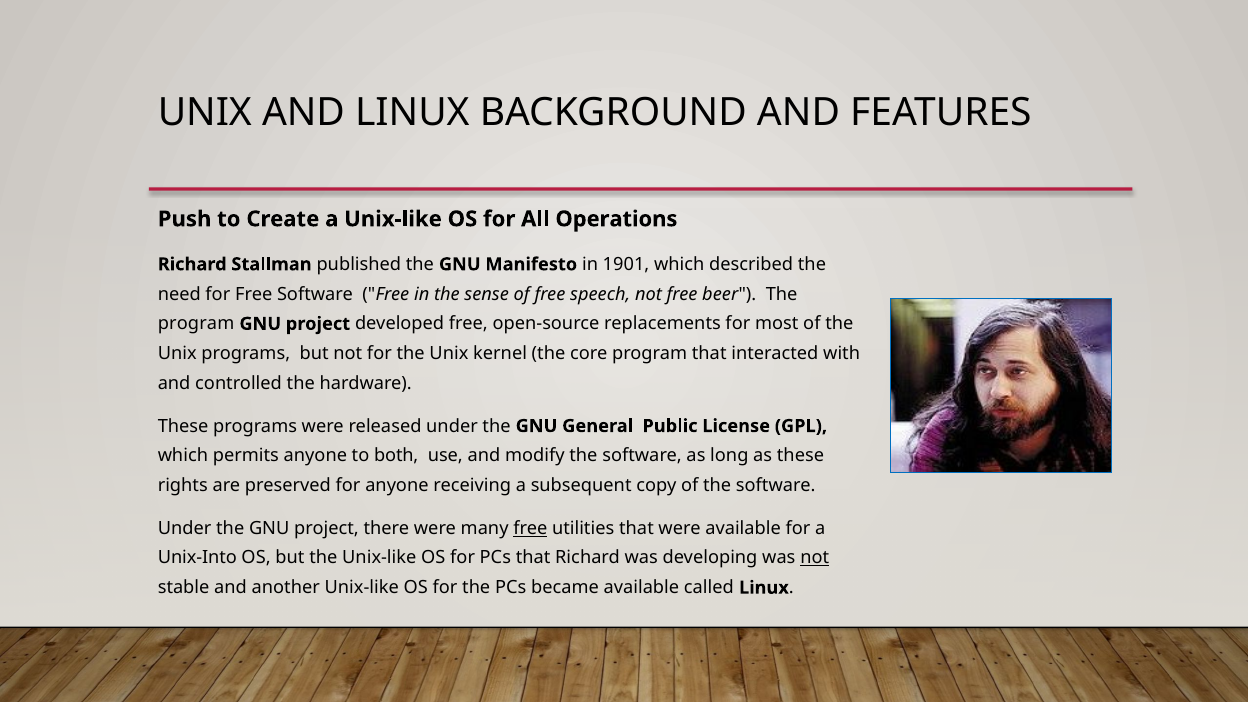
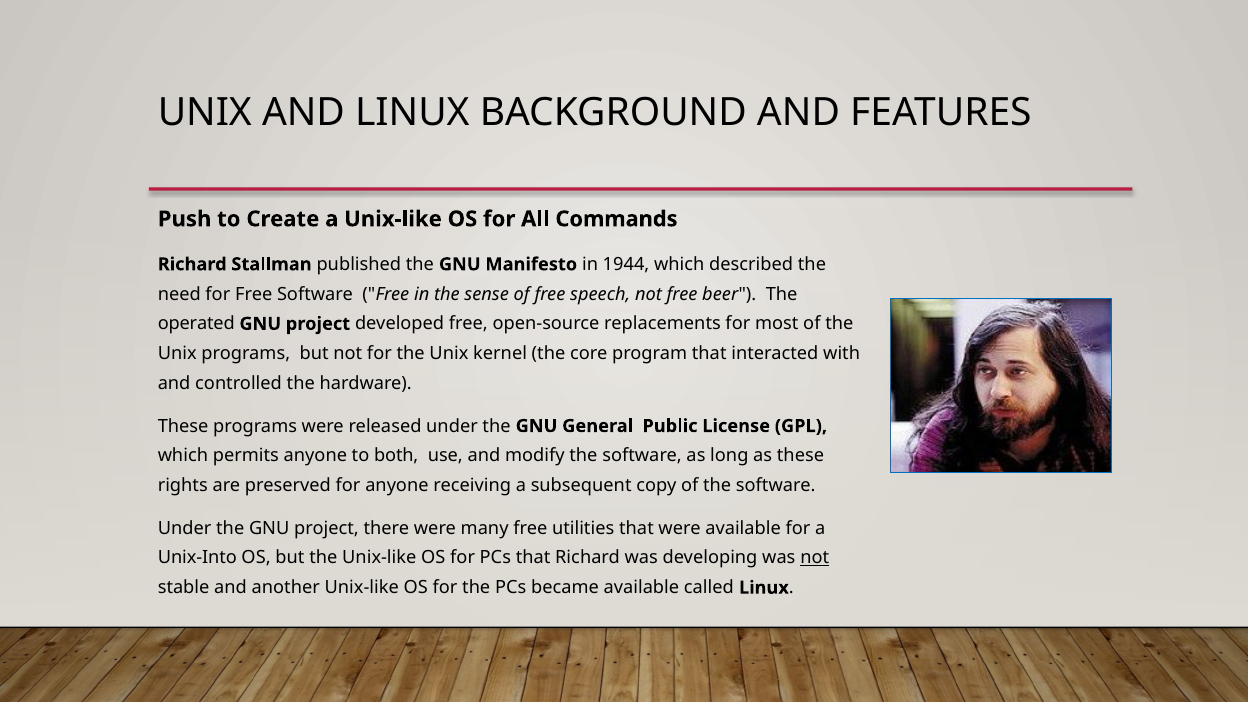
Operations: Operations -> Commands (616, 219)
1901: 1901 -> 1944 (626, 264)
program: program -> operated (196, 324)
free underline: present -> none (530, 528)
